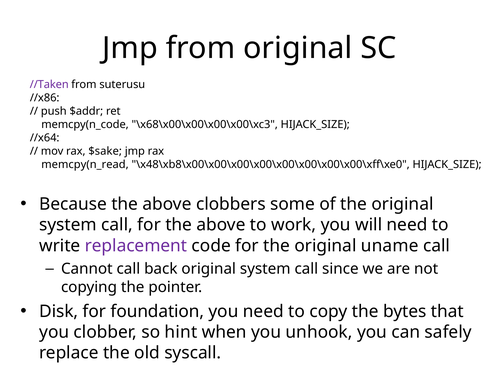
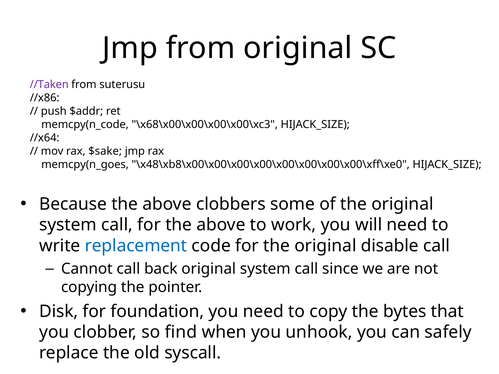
memcpy(n_read: memcpy(n_read -> memcpy(n_goes (85, 165)
replacement colour: purple -> blue (136, 246)
uname: uname -> disable (390, 246)
hint: hint -> find (181, 332)
